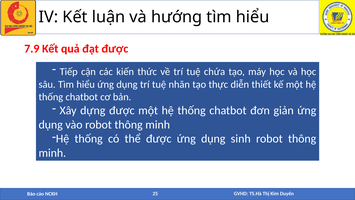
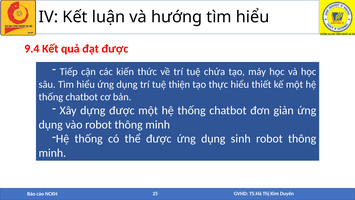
7.9: 7.9 -> 9.4 (32, 49)
nhãn: nhãn -> thiện (179, 84)
thực diễn: diễn -> hiểu (240, 84)
